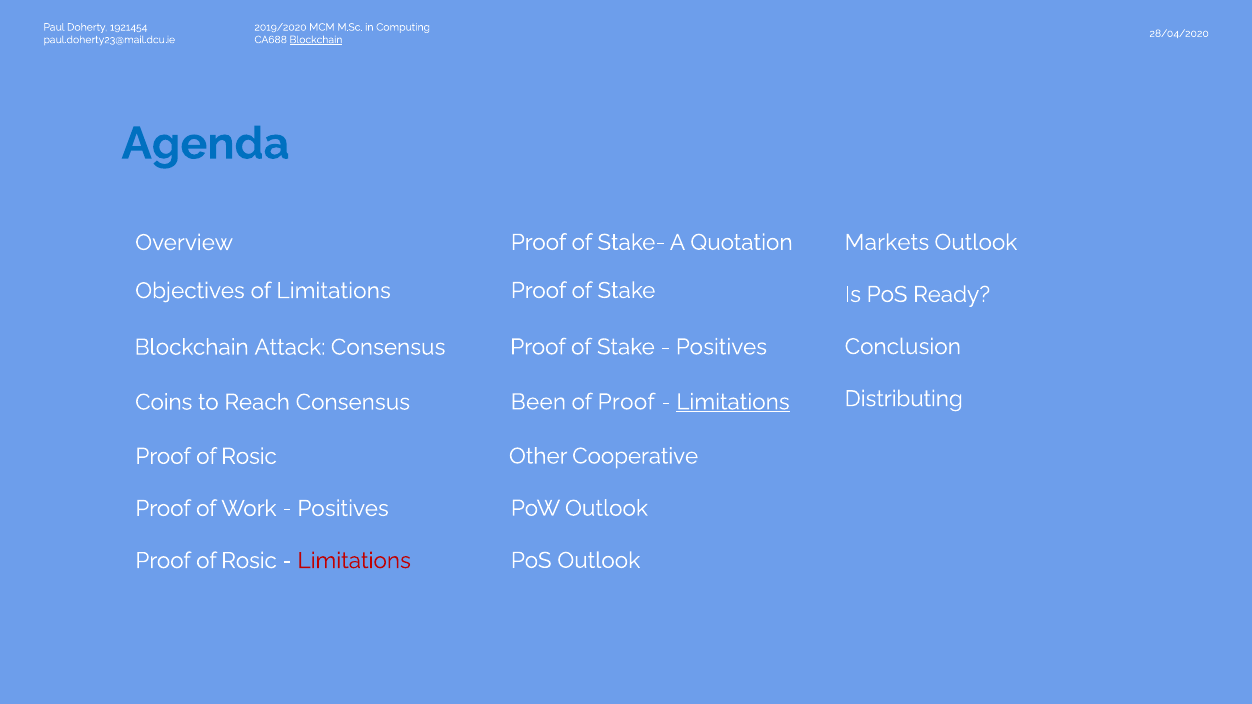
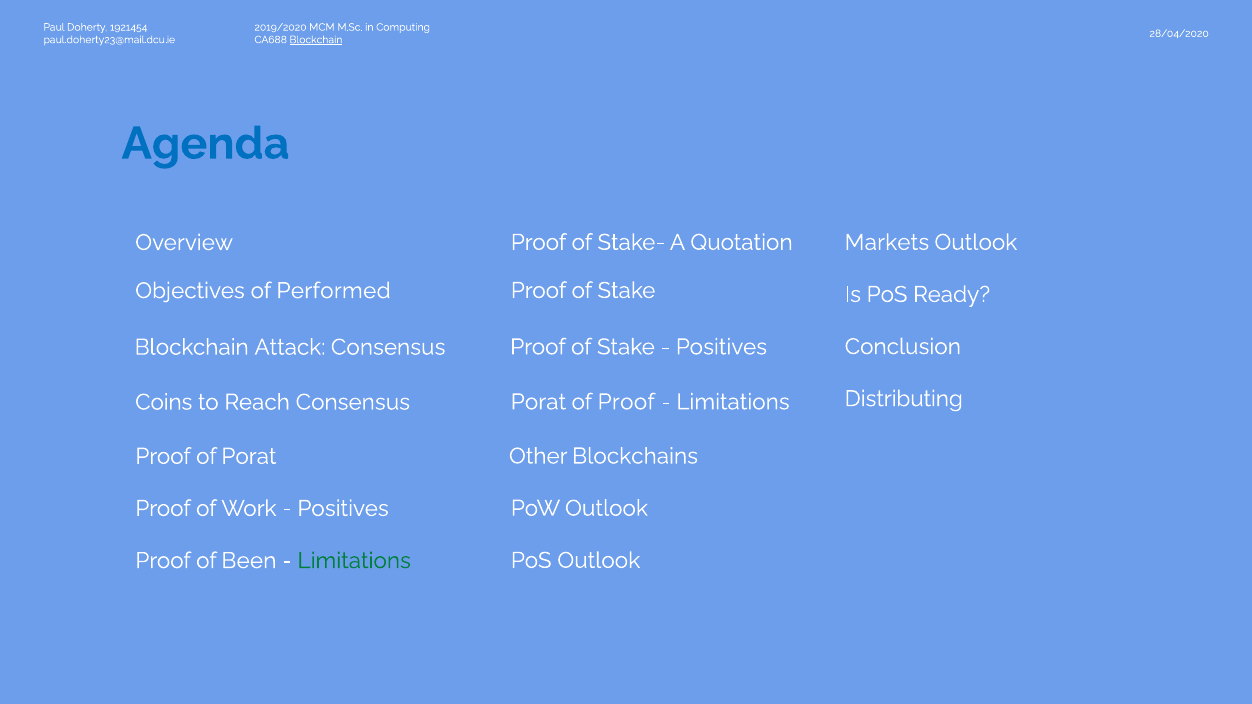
of Limitations: Limitations -> Performed (334, 291)
Been: Been -> Porat (538, 402)
Limitations underline: present -> none (733, 402)
Cooperative: Cooperative -> Blockchains (635, 456)
Rosic: Rosic -> Porat (249, 457)
Rosic: Rosic -> Been (249, 561)
Limitations colour: red -> green (354, 561)
